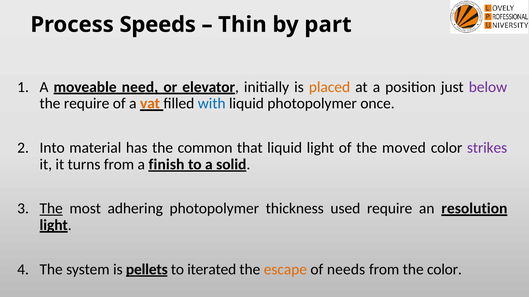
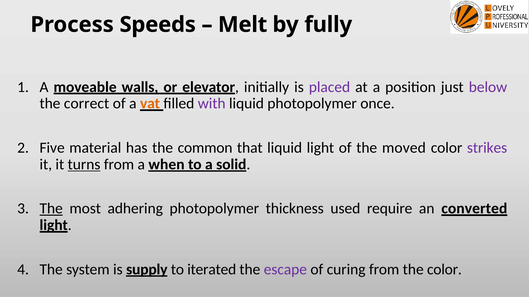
Thin: Thin -> Melt (243, 25)
part: part -> fully (328, 25)
need: need -> walls (140, 87)
placed colour: orange -> purple (329, 87)
the require: require -> correct (87, 104)
with colour: blue -> purple (212, 104)
Into: Into -> Five (52, 148)
turns underline: none -> present (84, 165)
finish: finish -> when (167, 165)
resolution: resolution -> converted (474, 209)
pellets: pellets -> supply (147, 270)
escape colour: orange -> purple (285, 270)
needs: needs -> curing (346, 270)
